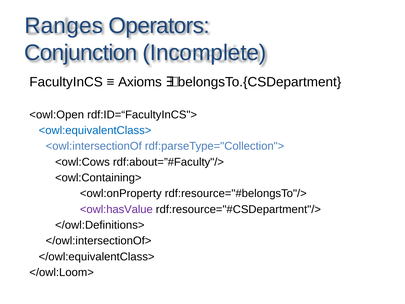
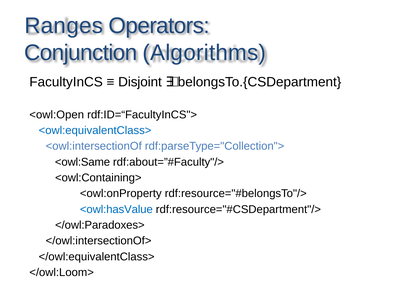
Incomplete: Incomplete -> Algorithms (204, 53)
Axioms: Axioms -> Disjoint (140, 82)
<owl:Cows: <owl:Cows -> <owl:Same (83, 162)
<owl:hasValue colour: purple -> blue (116, 209)
</owl:Definitions>: </owl:Definitions> -> </owl:Paradoxes> (100, 225)
